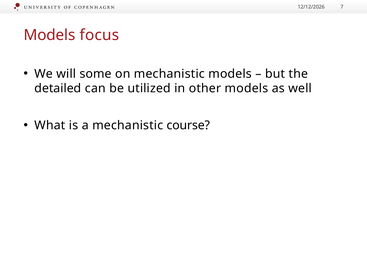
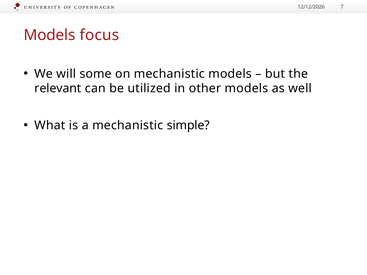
detailed: detailed -> relevant (58, 89)
course: course -> simple (188, 126)
